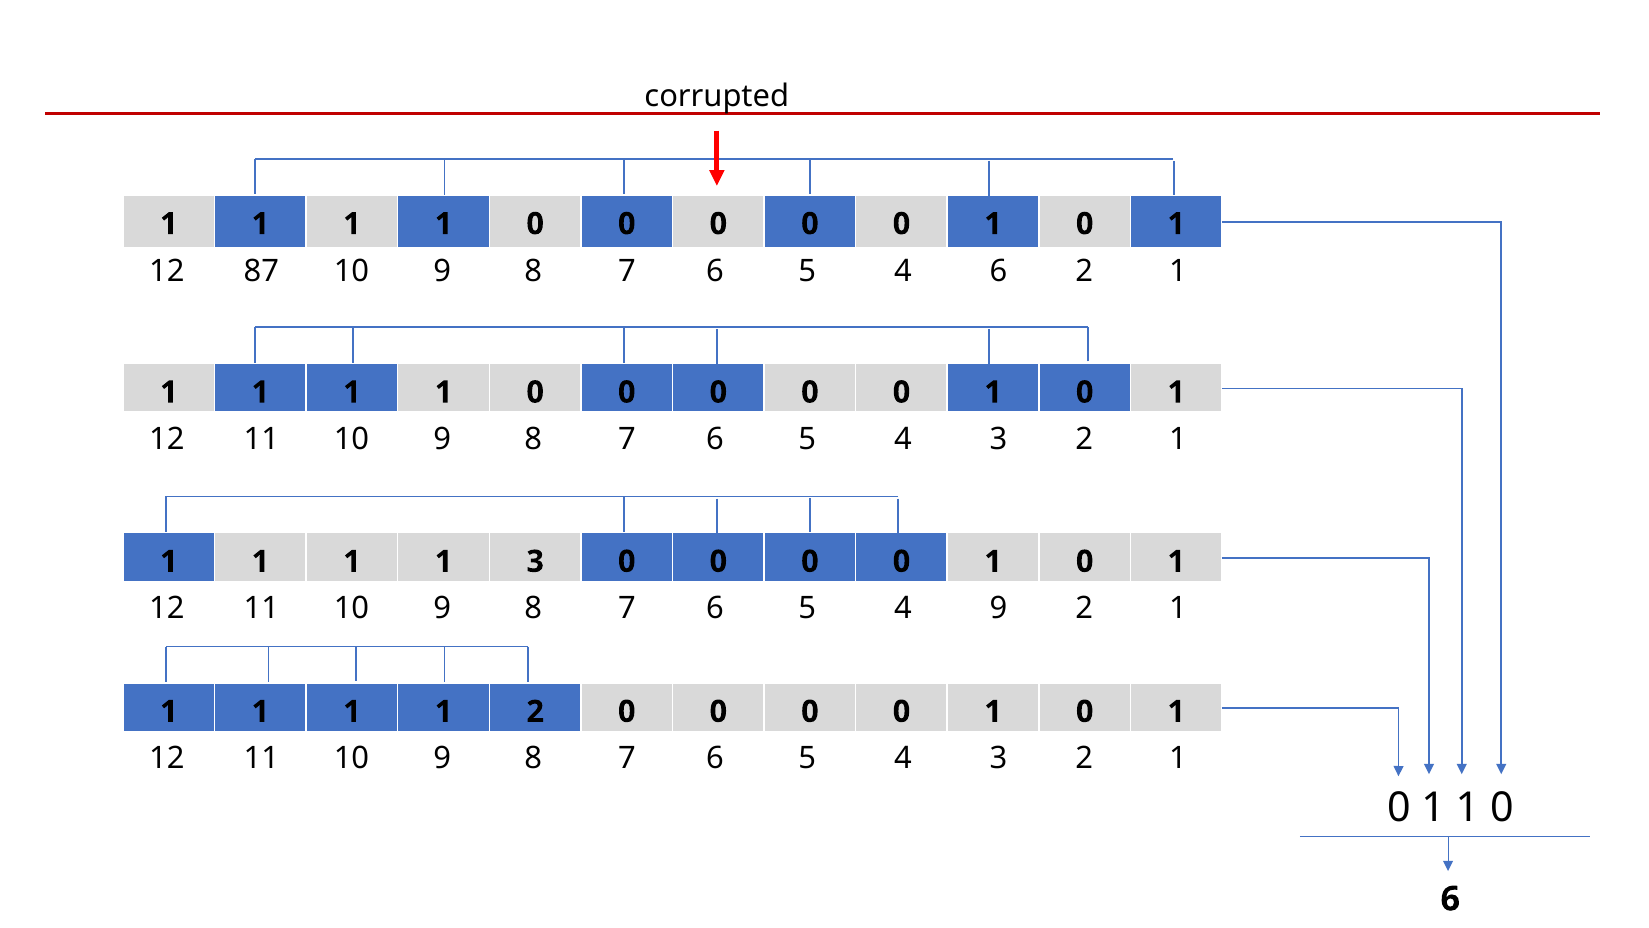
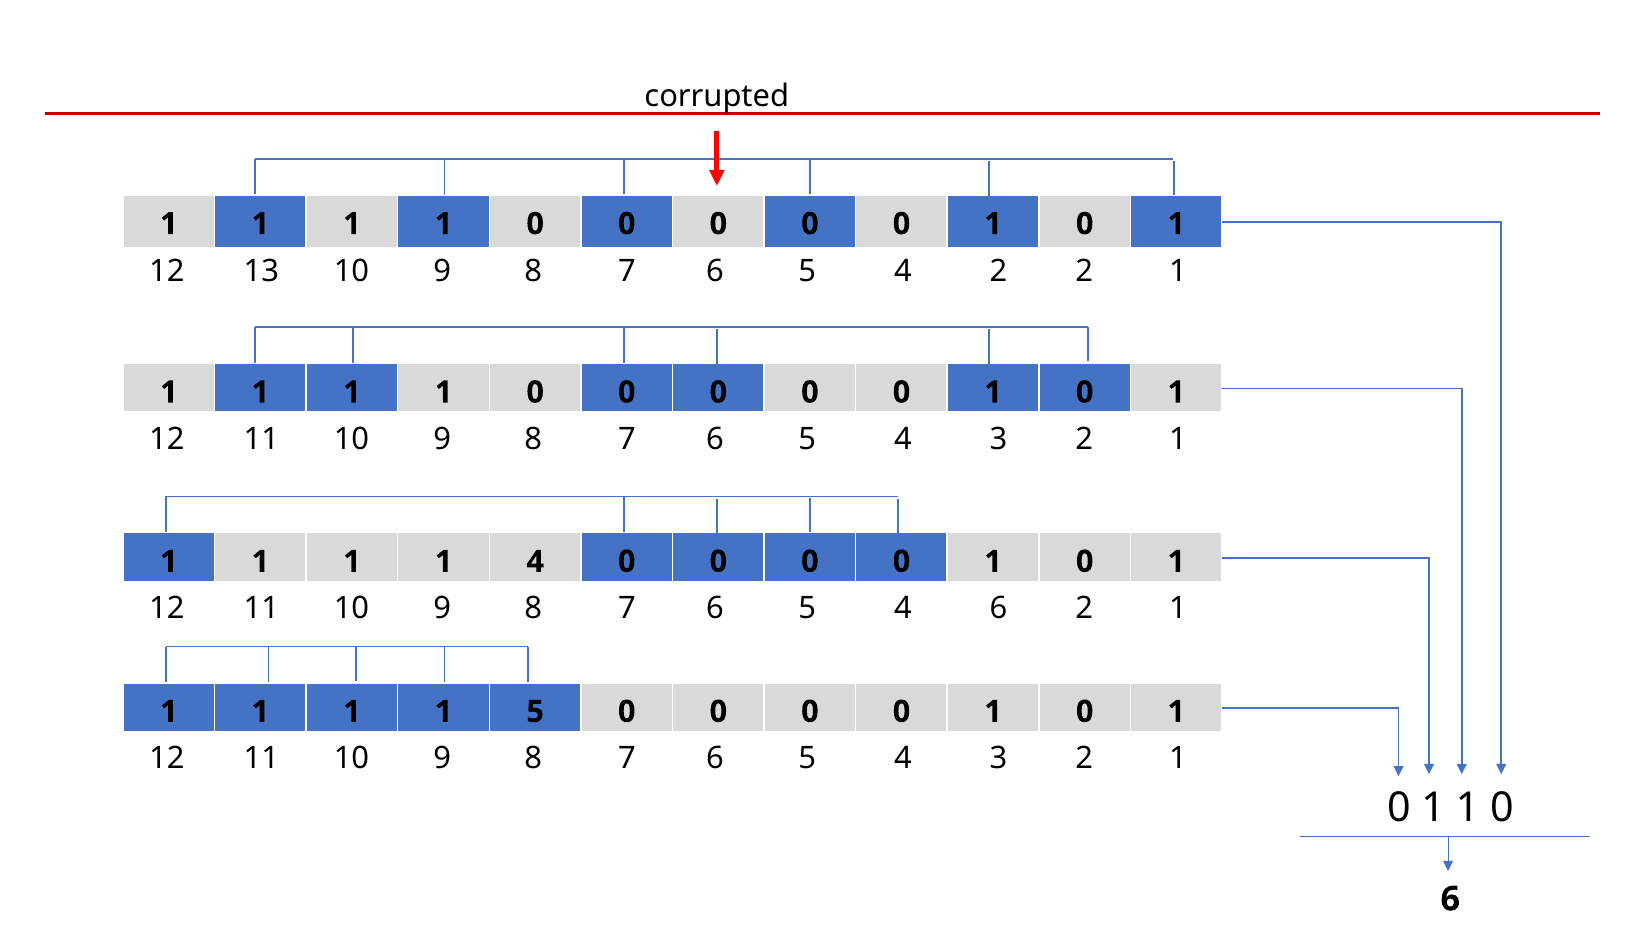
87: 87 -> 13 (261, 271)
5 6: 6 -> 2 (998, 271)
1 3: 3 -> 4 (535, 561)
5 9: 9 -> 6 (998, 608)
1 1 1 2: 2 -> 5 (535, 711)
